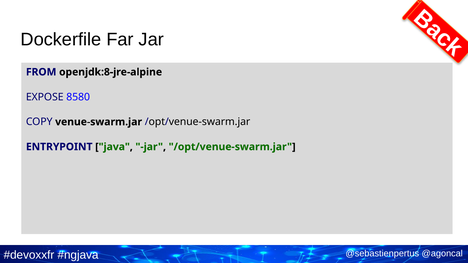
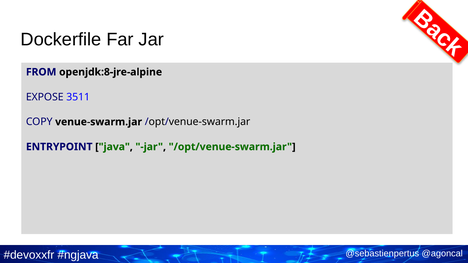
8580: 8580 -> 3511 (78, 97)
